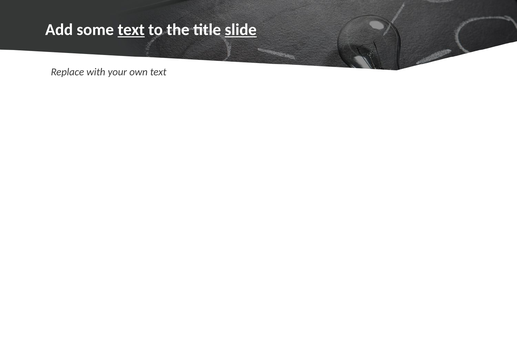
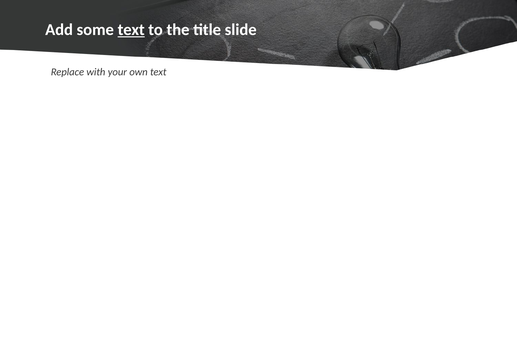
slide underline: present -> none (241, 30)
